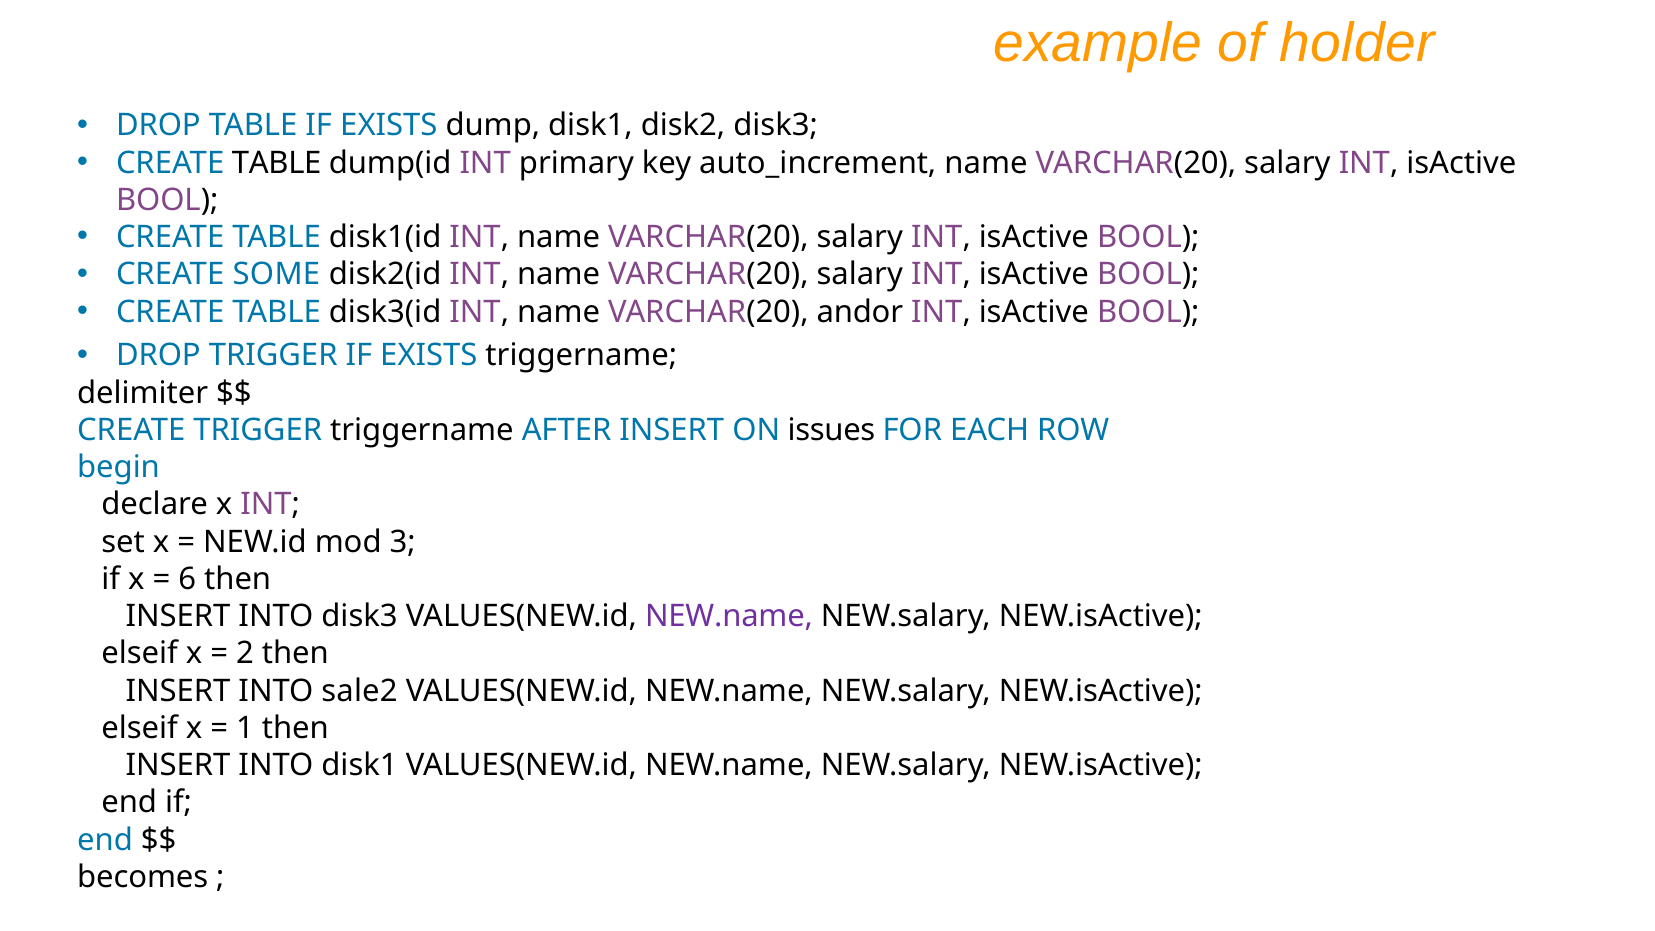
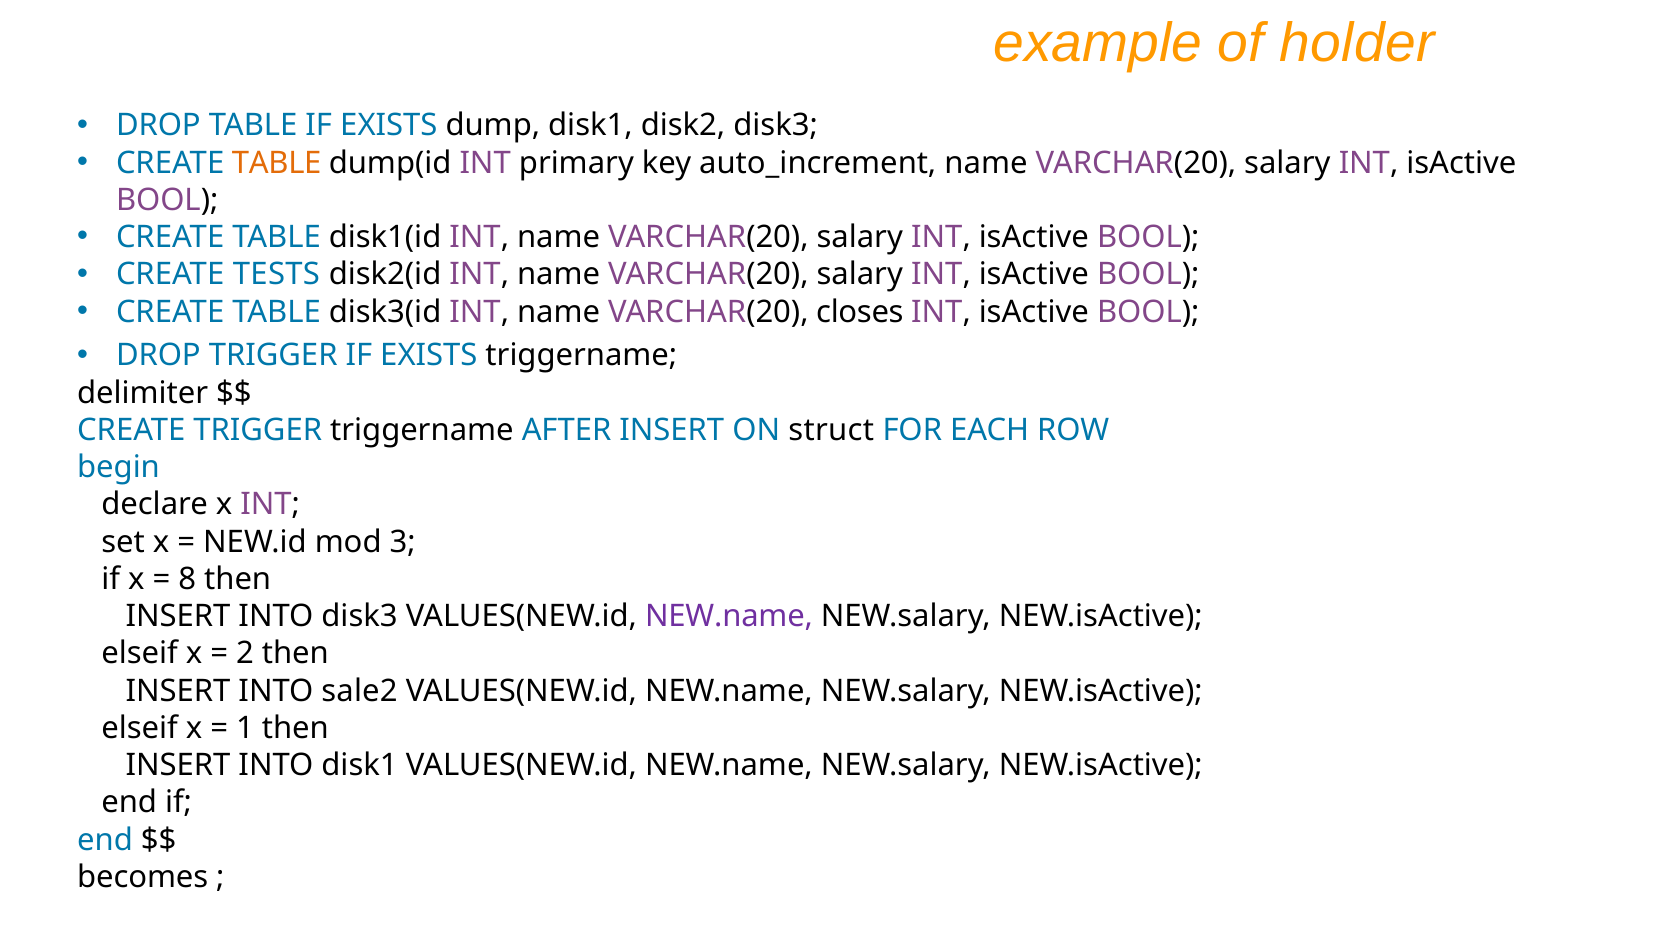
TABLE colour: black -> orange (277, 163)
SOME: SOME -> TESTS (276, 275)
andor: andor -> closes (860, 312)
issues: issues -> struct (831, 430)
6: 6 -> 8 (187, 579)
